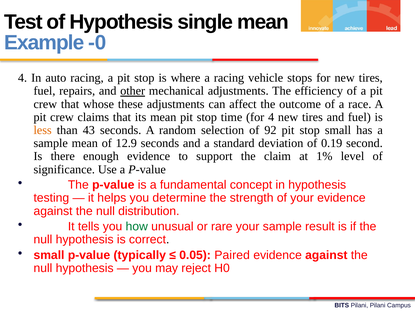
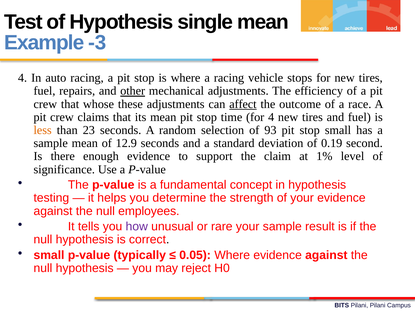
-0: -0 -> -3 (97, 43)
affect underline: none -> present (243, 104)
43: 43 -> 23 (89, 130)
92: 92 -> 93 (270, 130)
distribution: distribution -> employees (149, 211)
how colour: green -> purple (137, 227)
0.05 Paired: Paired -> Where (232, 255)
